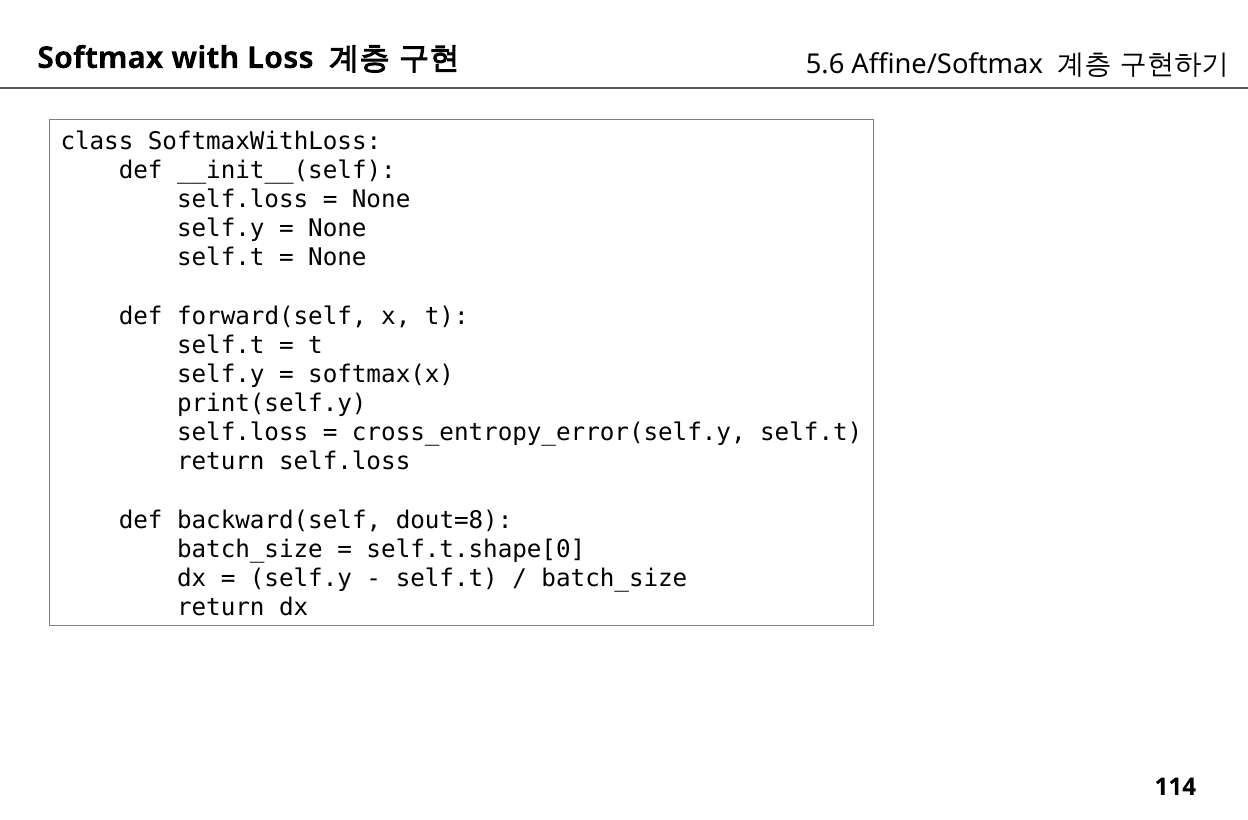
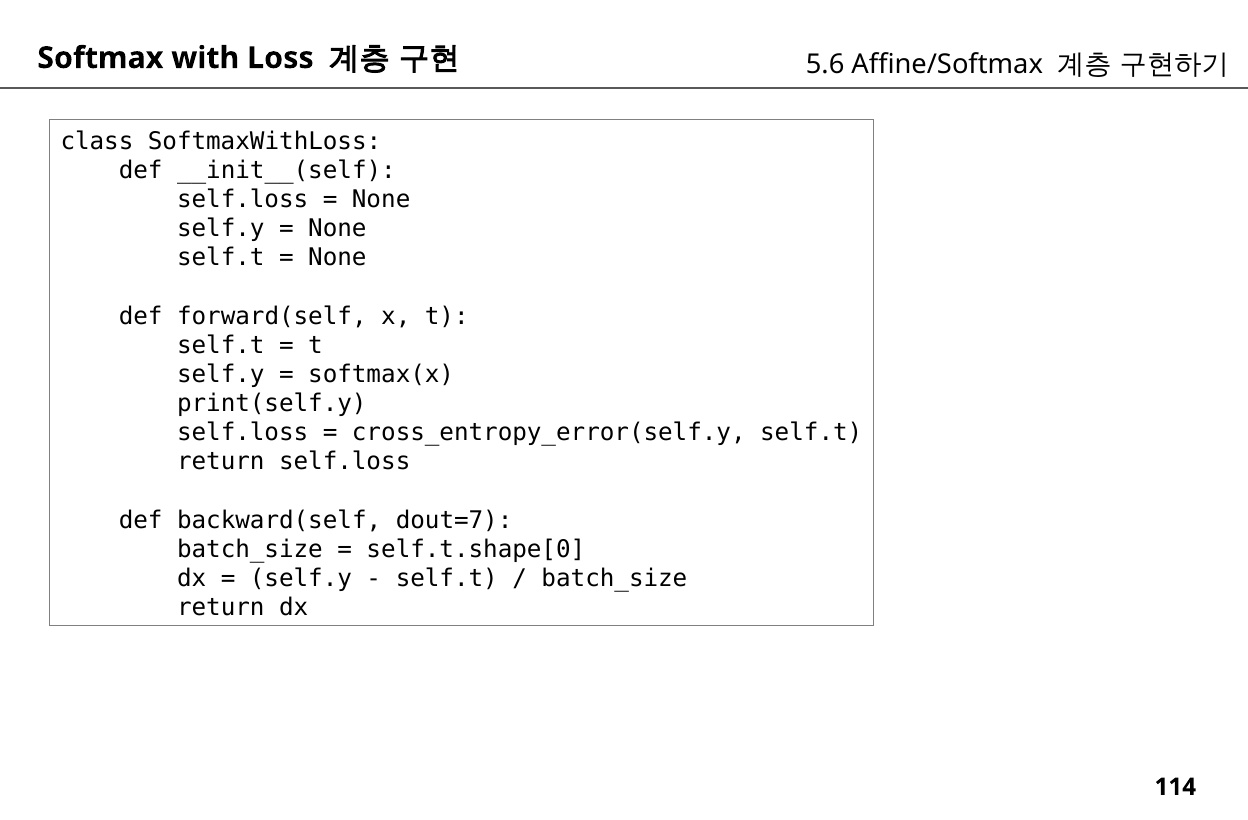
dout=8: dout=8 -> dout=7 (454, 520)
